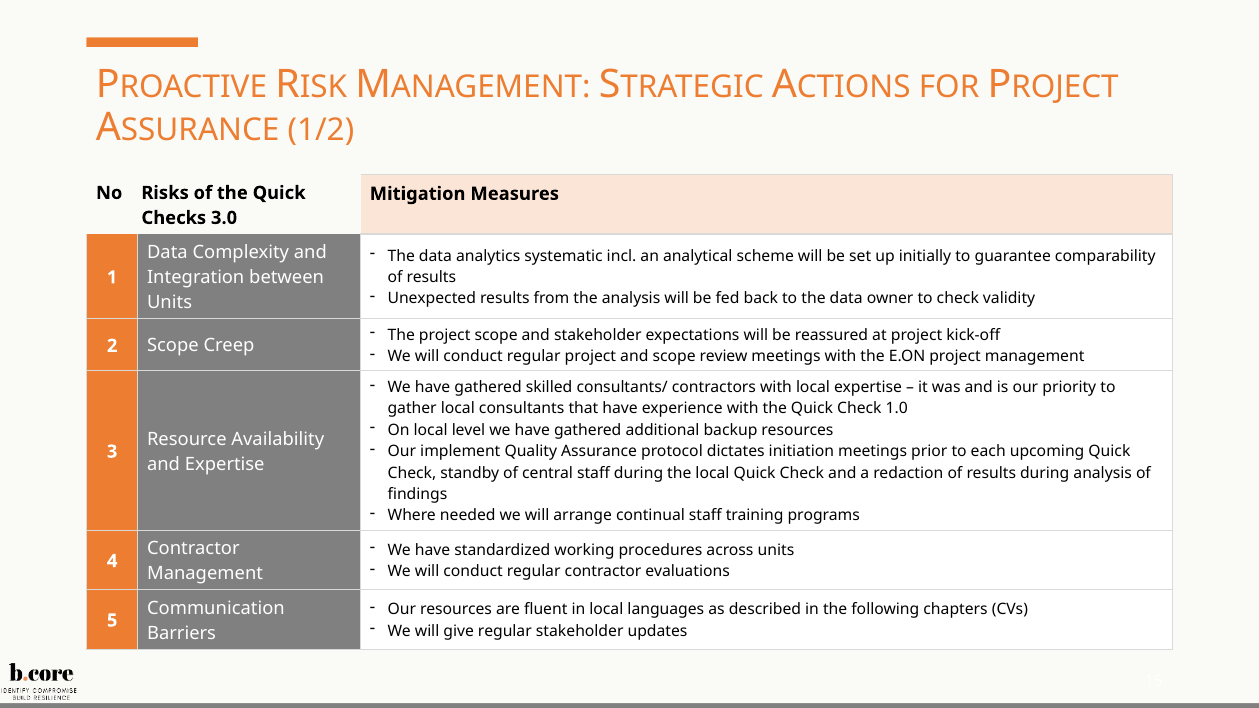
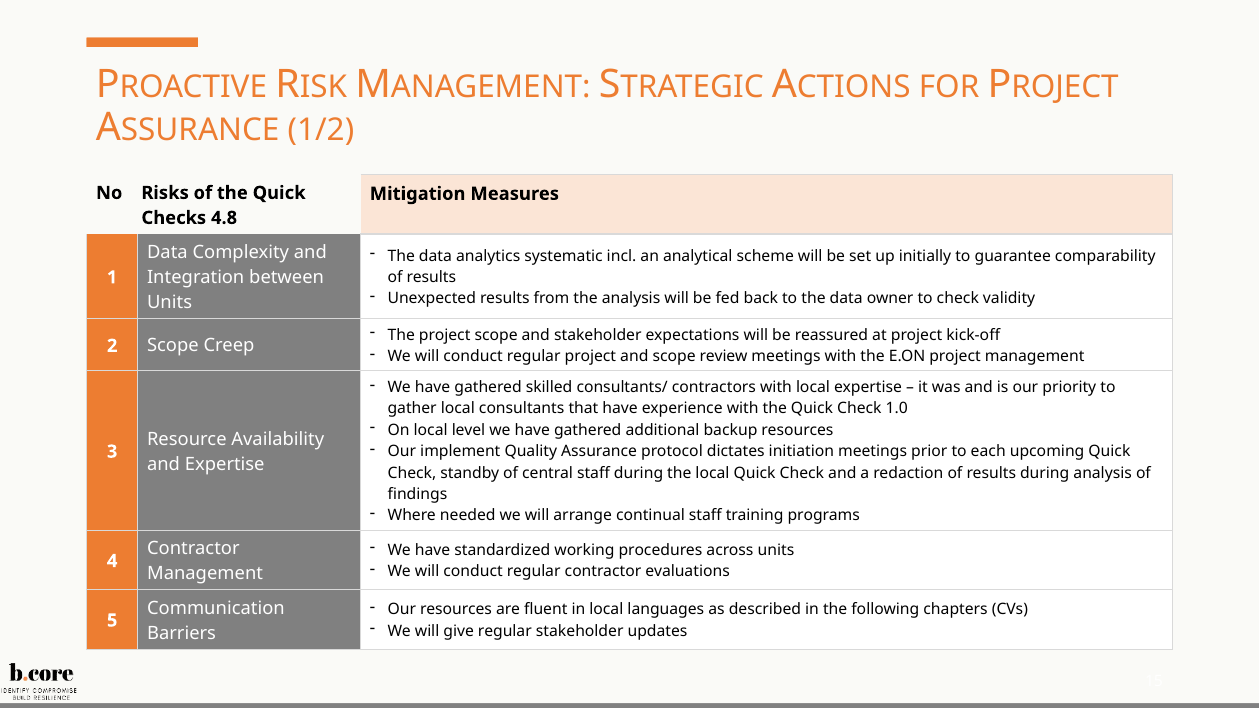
3.0: 3.0 -> 4.8 (224, 218)
